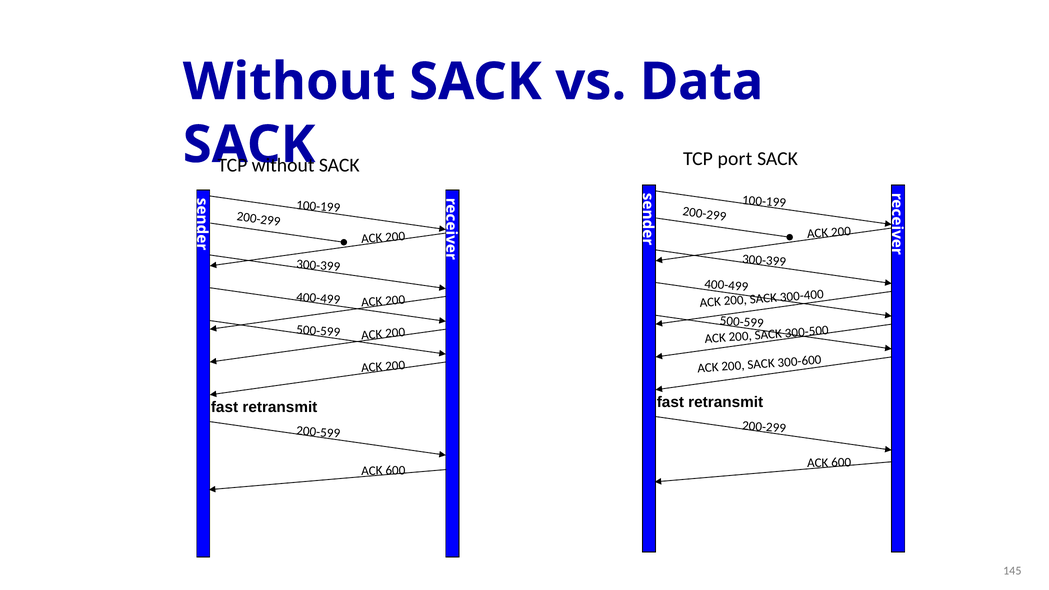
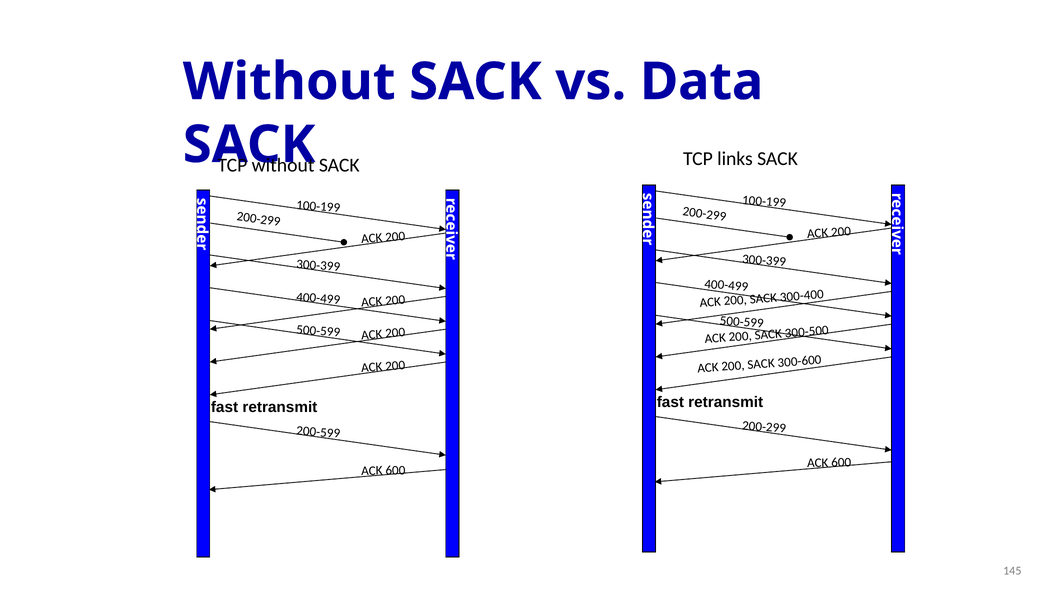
port: port -> links (735, 159)
